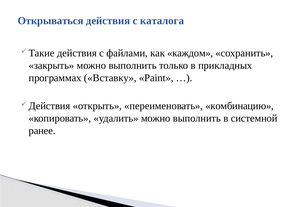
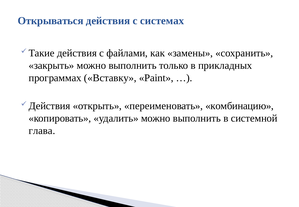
каталога: каталога -> системах (162, 21)
каждом: каждом -> замены (190, 53)
ранее: ранее -> глава (42, 131)
